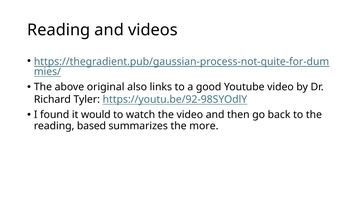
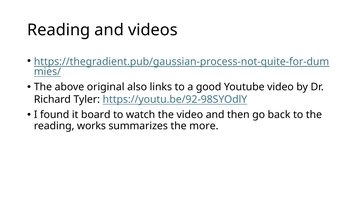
would: would -> board (96, 115)
based: based -> works (91, 126)
